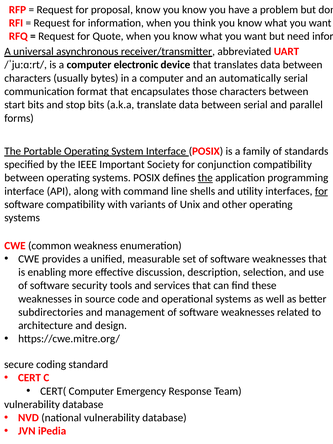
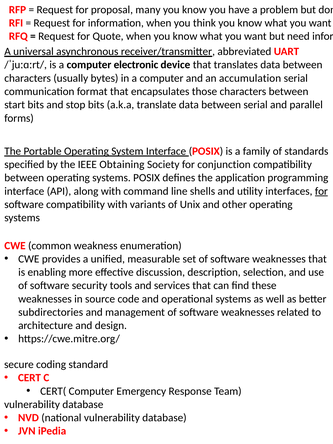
proposal know: know -> many (148, 10)
automatically: automatically -> accumulation (250, 78)
Important: Important -> Obtaining (122, 164)
the underline: present -> none (205, 178)
